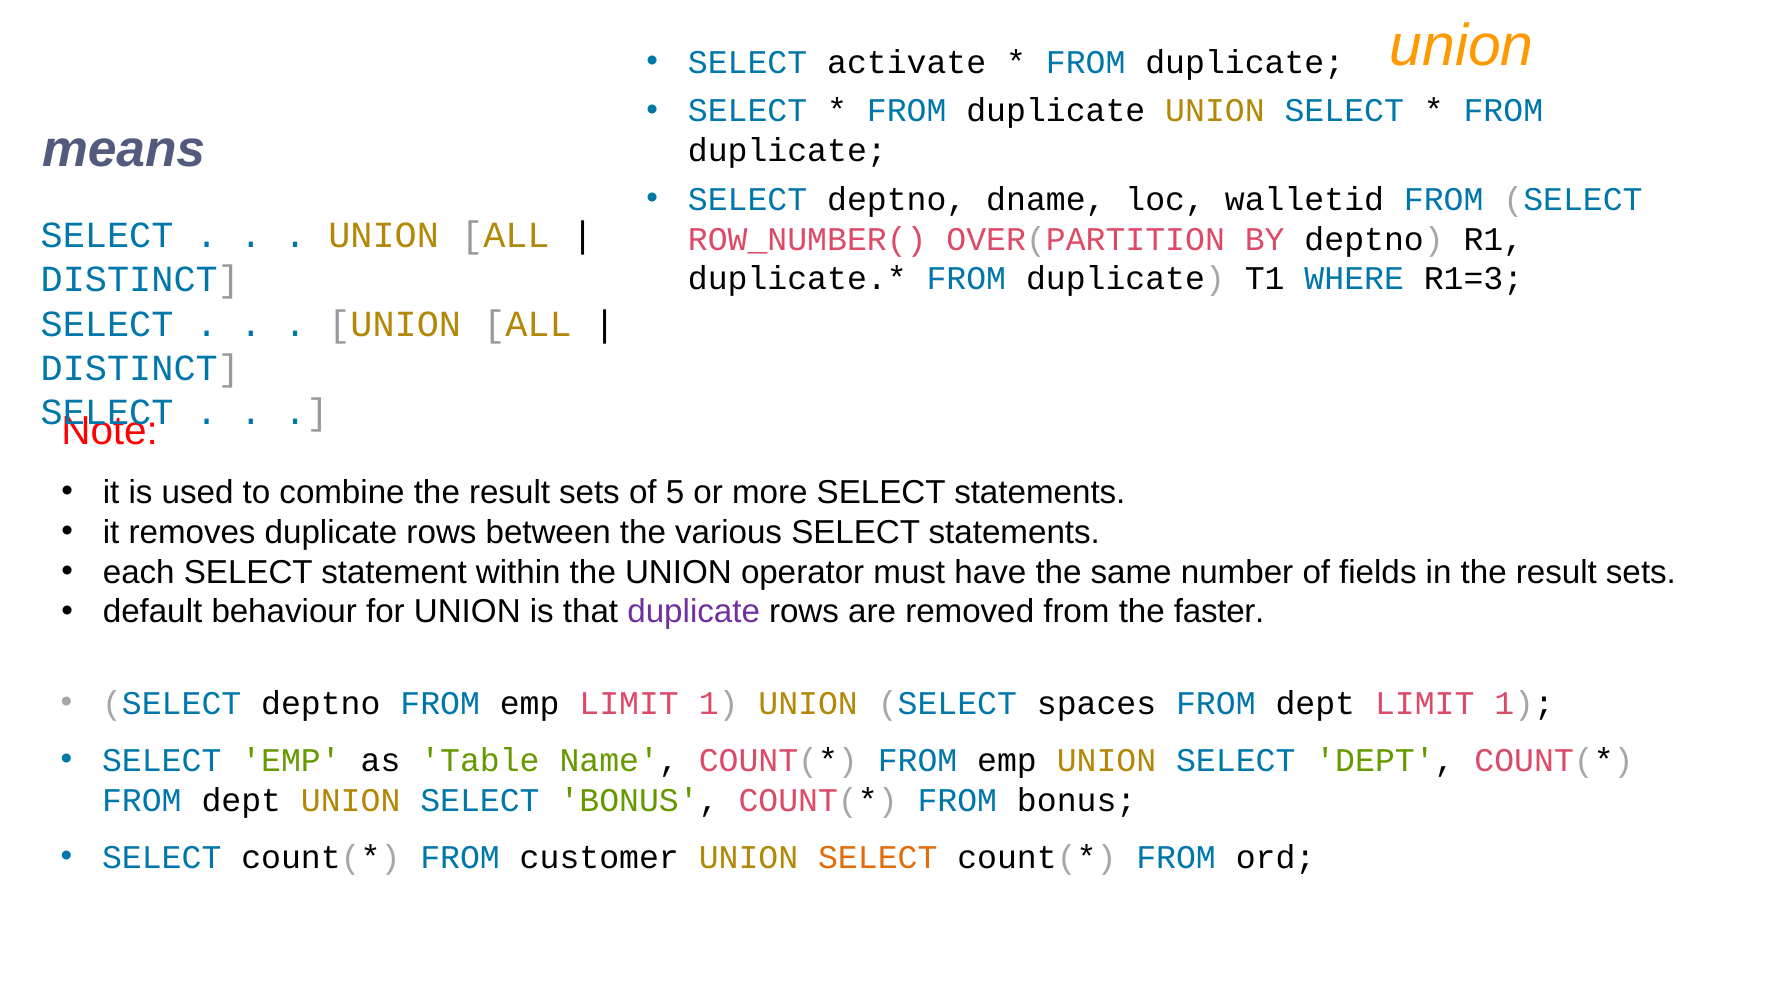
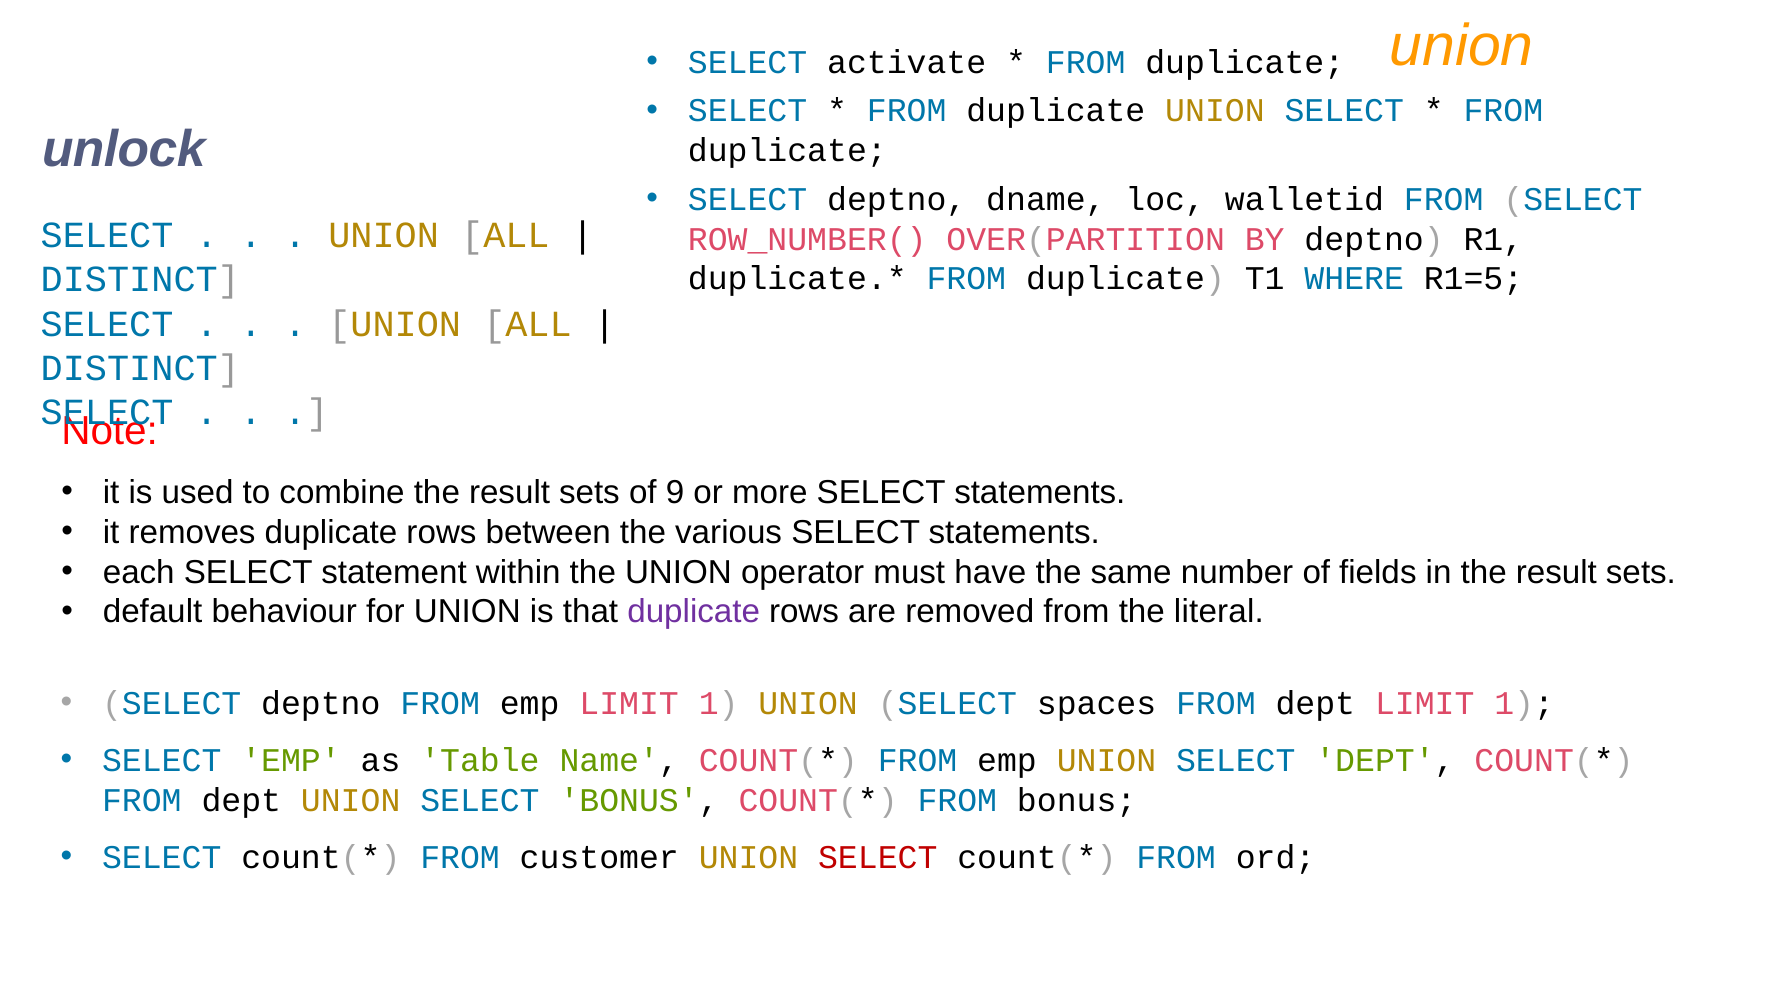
means: means -> unlock (124, 149)
R1=3: R1=3 -> R1=5 (1474, 279)
5: 5 -> 9 (675, 493)
faster: faster -> literal (1219, 612)
SELECT colour: orange -> red (878, 858)
